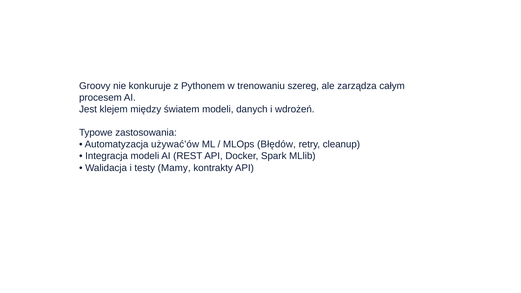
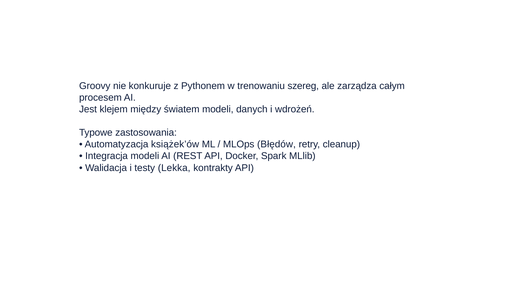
używać’ów: używać’ów -> książek’ów (175, 144)
Mamy: Mamy -> Lekka (174, 168)
